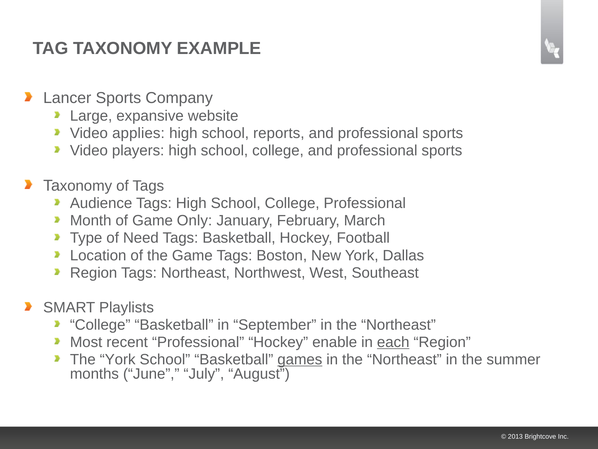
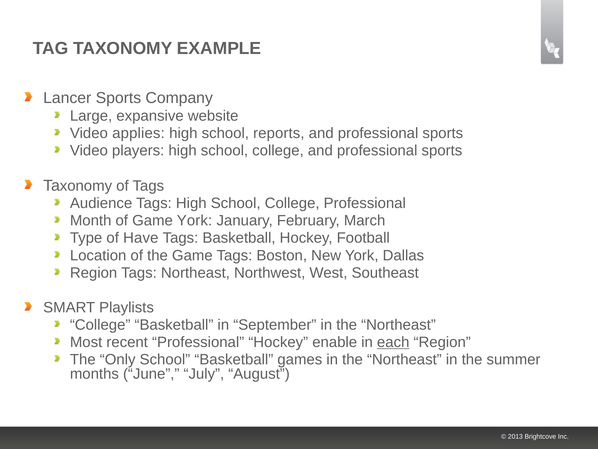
Game Only: Only -> York (194, 220)
Need: Need -> Have (141, 238)
The York: York -> Only (118, 359)
games underline: present -> none (300, 359)
